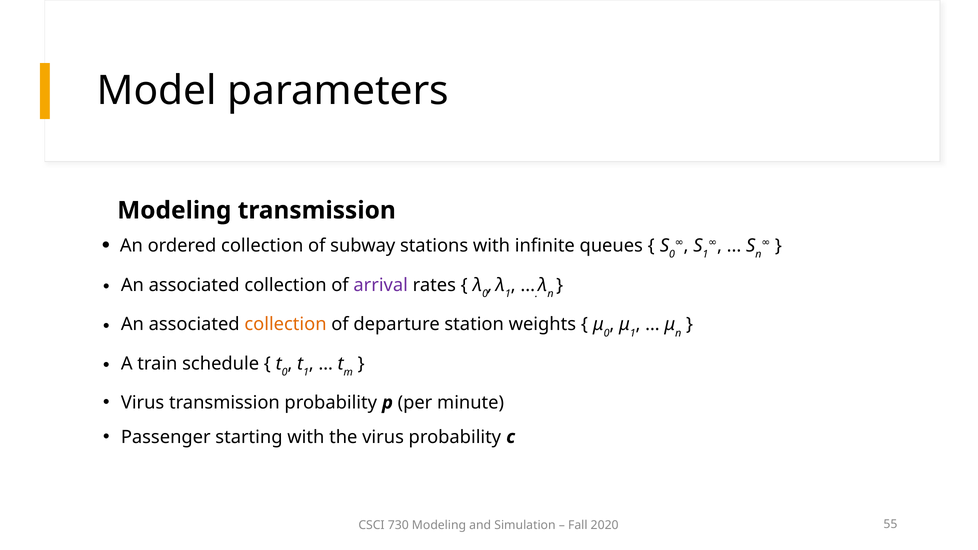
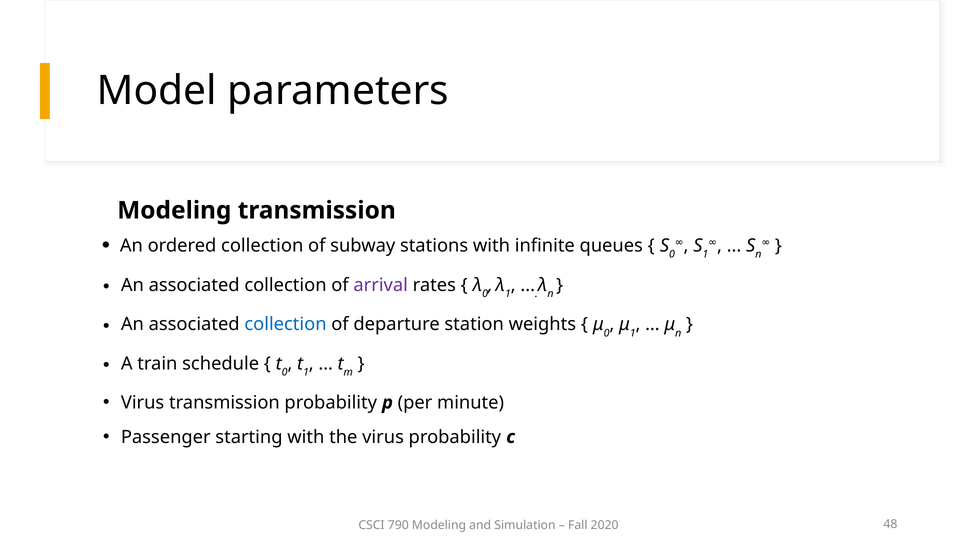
collection colour: orange -> blue (286, 324)
730: 730 -> 790 (398, 525)
55: 55 -> 48 (890, 524)
